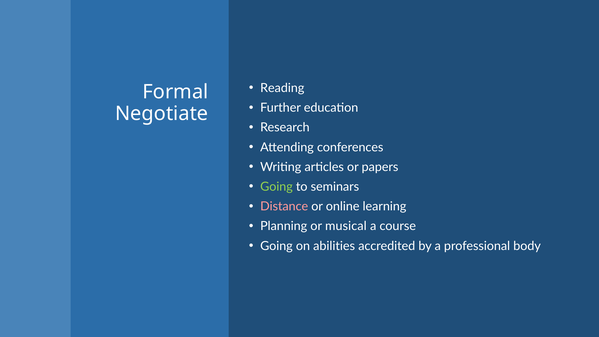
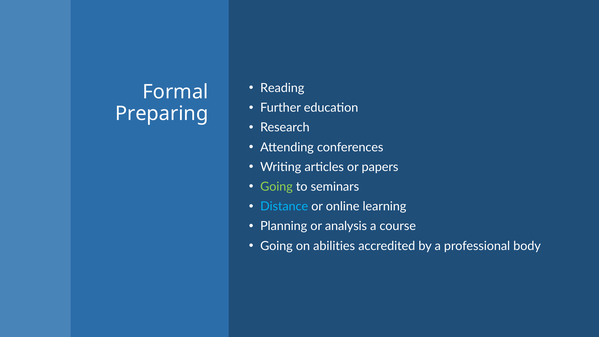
Negotiate: Negotiate -> Preparing (162, 114)
Distance colour: pink -> light blue (284, 206)
musical: musical -> analysis (346, 226)
